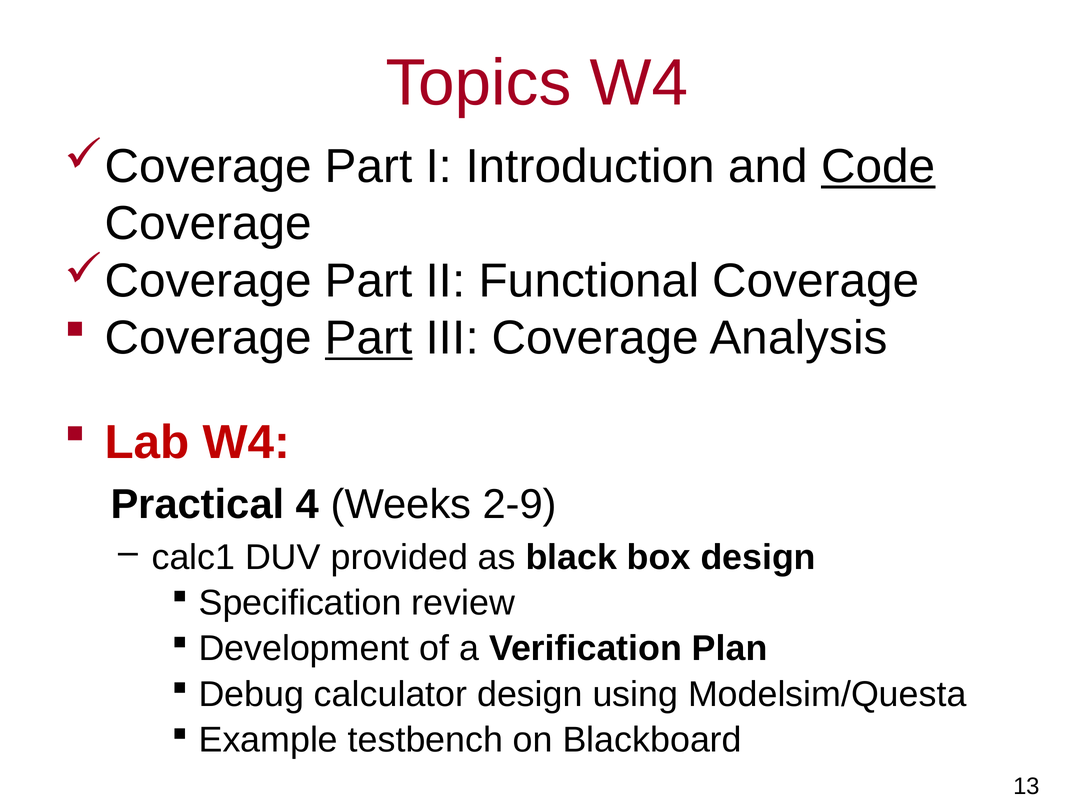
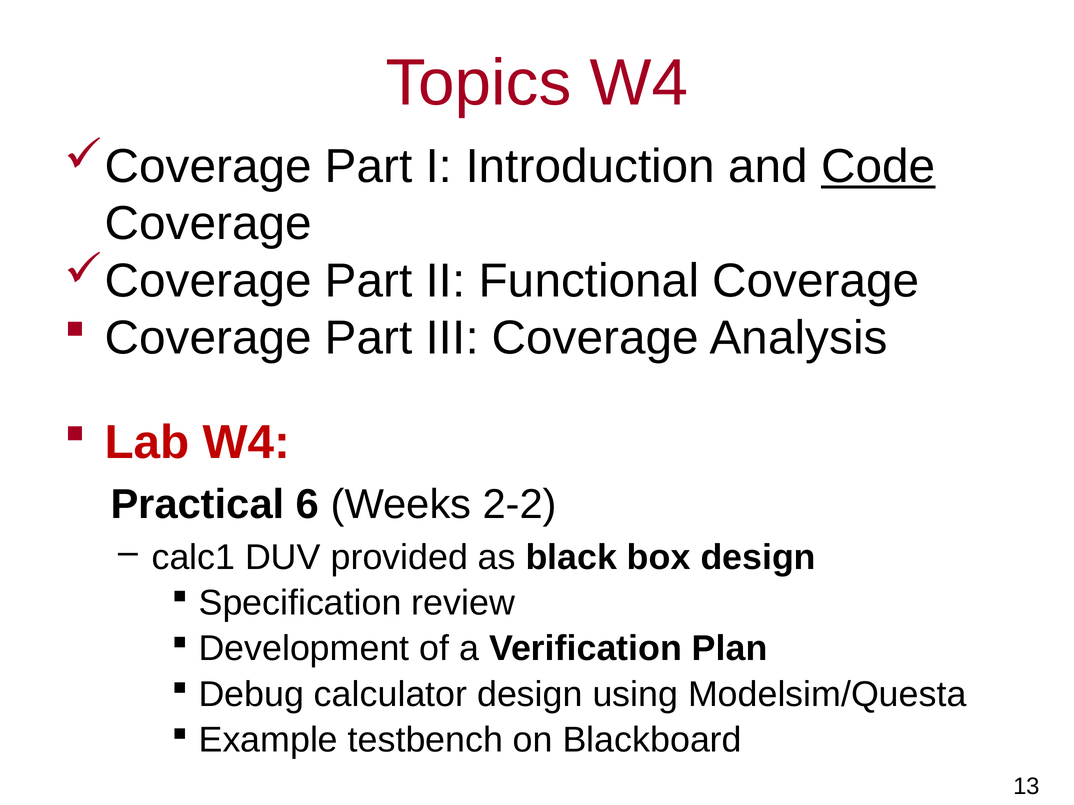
Part underline: present -> none (369, 338)
4: 4 -> 6 (307, 505)
2-9: 2-9 -> 2-2 (520, 505)
